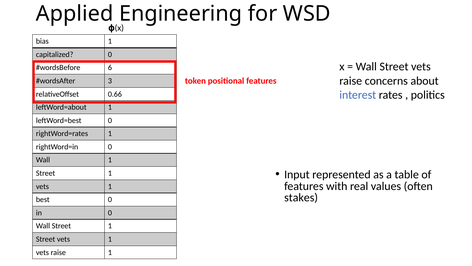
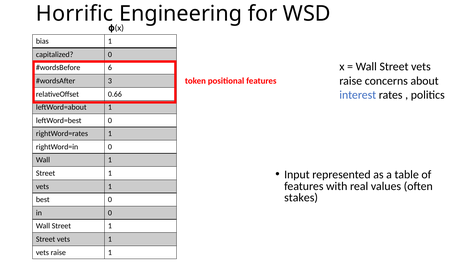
Applied: Applied -> Horrific (75, 14)
